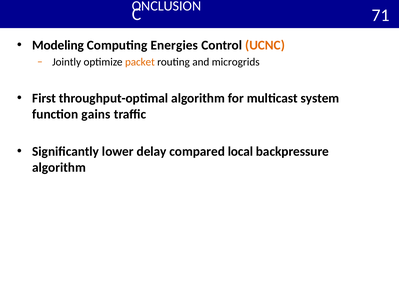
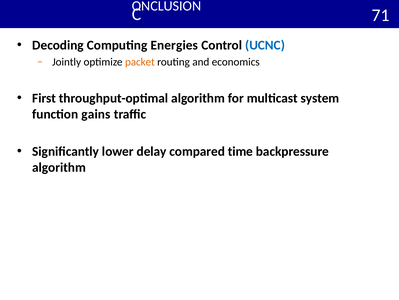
Modeling: Modeling -> Decoding (58, 45)
UCNC colour: orange -> blue (265, 45)
microgrids: microgrids -> economics (236, 62)
local: local -> time (240, 151)
